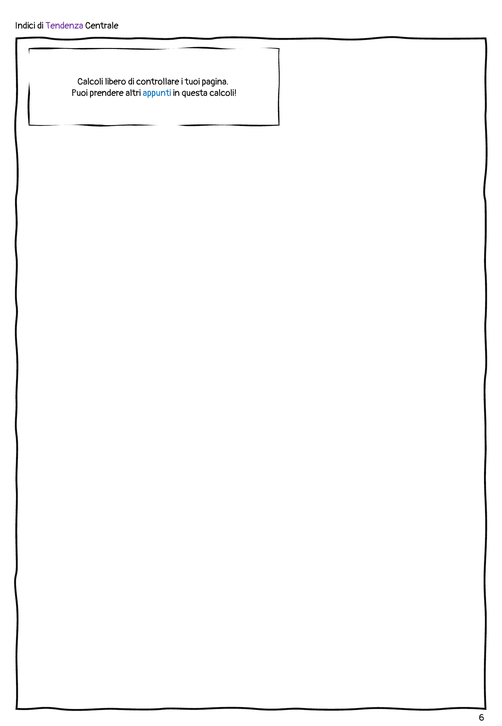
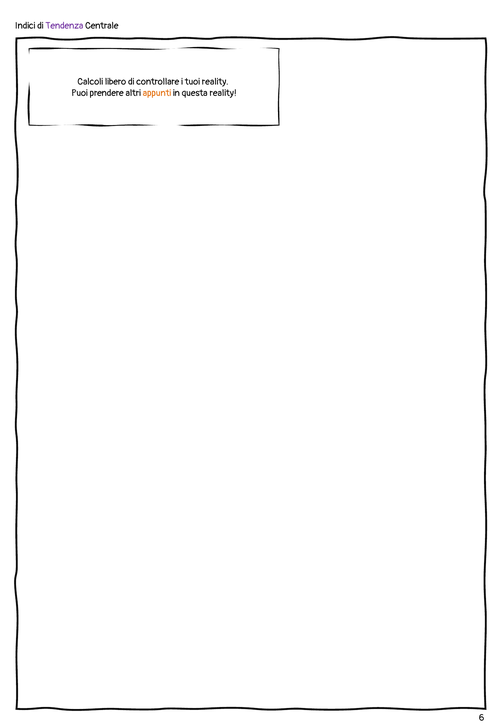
tuoi pagina: pagina -> reality (215, 82)
appunti colour: blue -> orange (157, 93)
questa calcoli: calcoli -> reality (223, 93)
